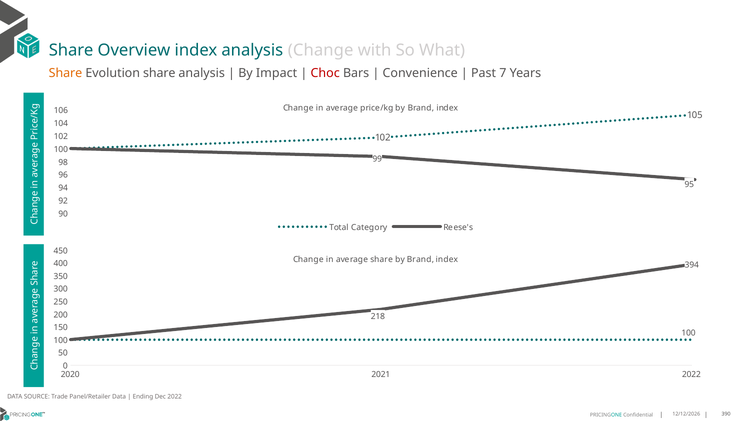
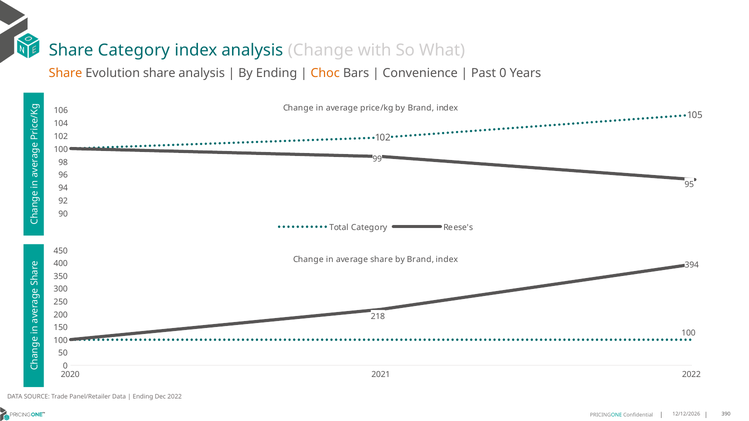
Share Overview: Overview -> Category (134, 50)
By Impact: Impact -> Ending (277, 73)
Choc colour: red -> orange (325, 73)
Past 7: 7 -> 0 (503, 73)
